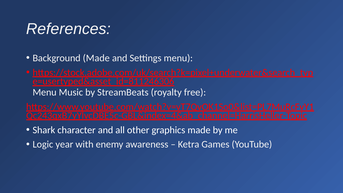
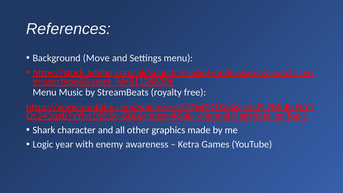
Background Made: Made -> Move (96, 58)
